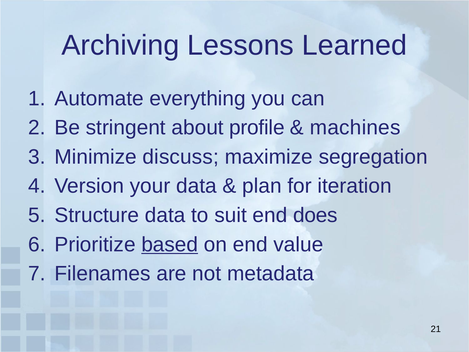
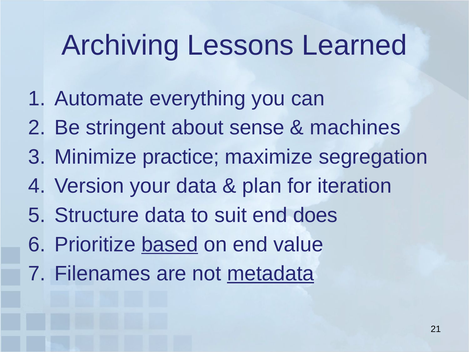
profile: profile -> sense (257, 128)
discuss: discuss -> practice (181, 157)
metadata underline: none -> present (271, 274)
